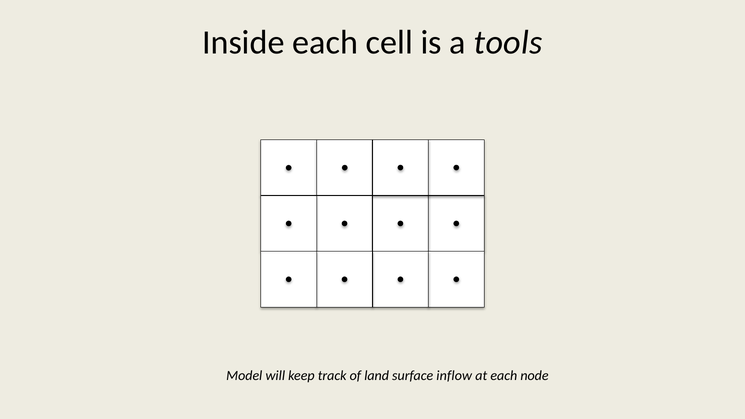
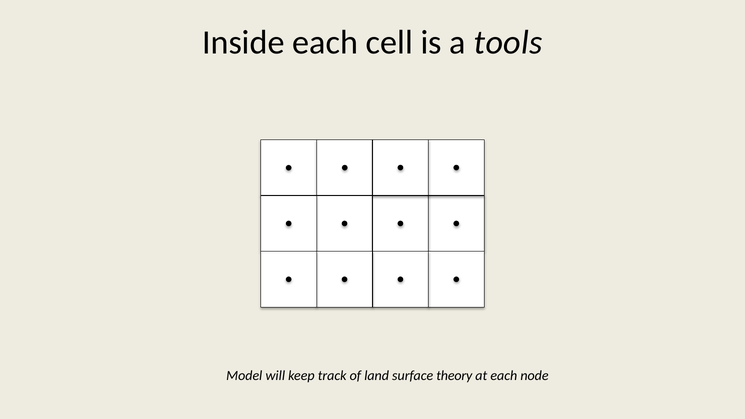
inflow: inflow -> theory (454, 376)
